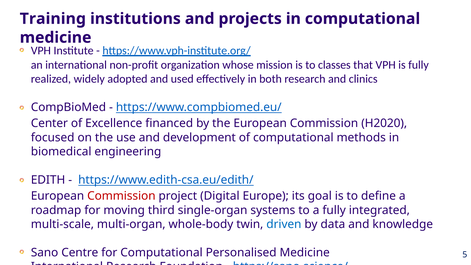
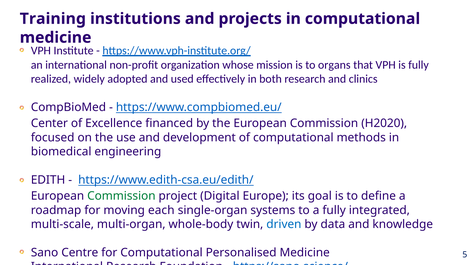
classes: classes -> organs (334, 65)
Commission colour: red -> green (121, 196)
third: third -> each (161, 210)
